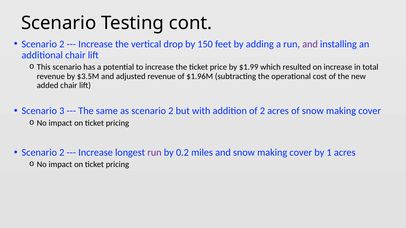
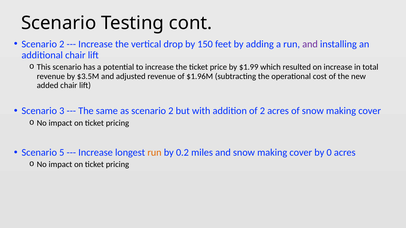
2: 2 -> 5 (62, 153)
run colour: purple -> orange (154, 153)
1: 1 -> 0 (329, 153)
